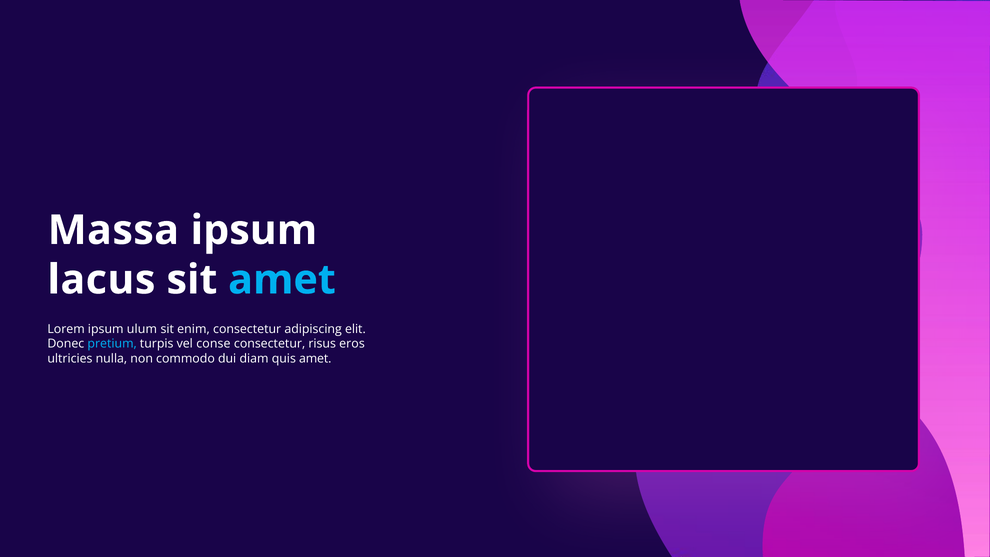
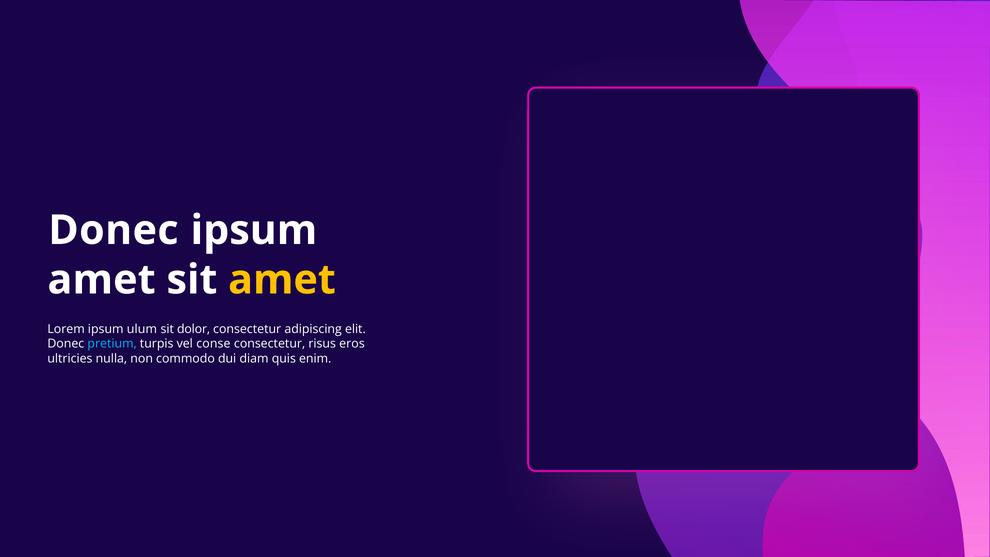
Massa: Massa -> Donec (113, 230)
lacus: lacus -> amet (102, 280)
amet colour: light blue -> yellow (282, 280)
enim: enim -> dolor (194, 329)
quis amet: amet -> enim (315, 359)
